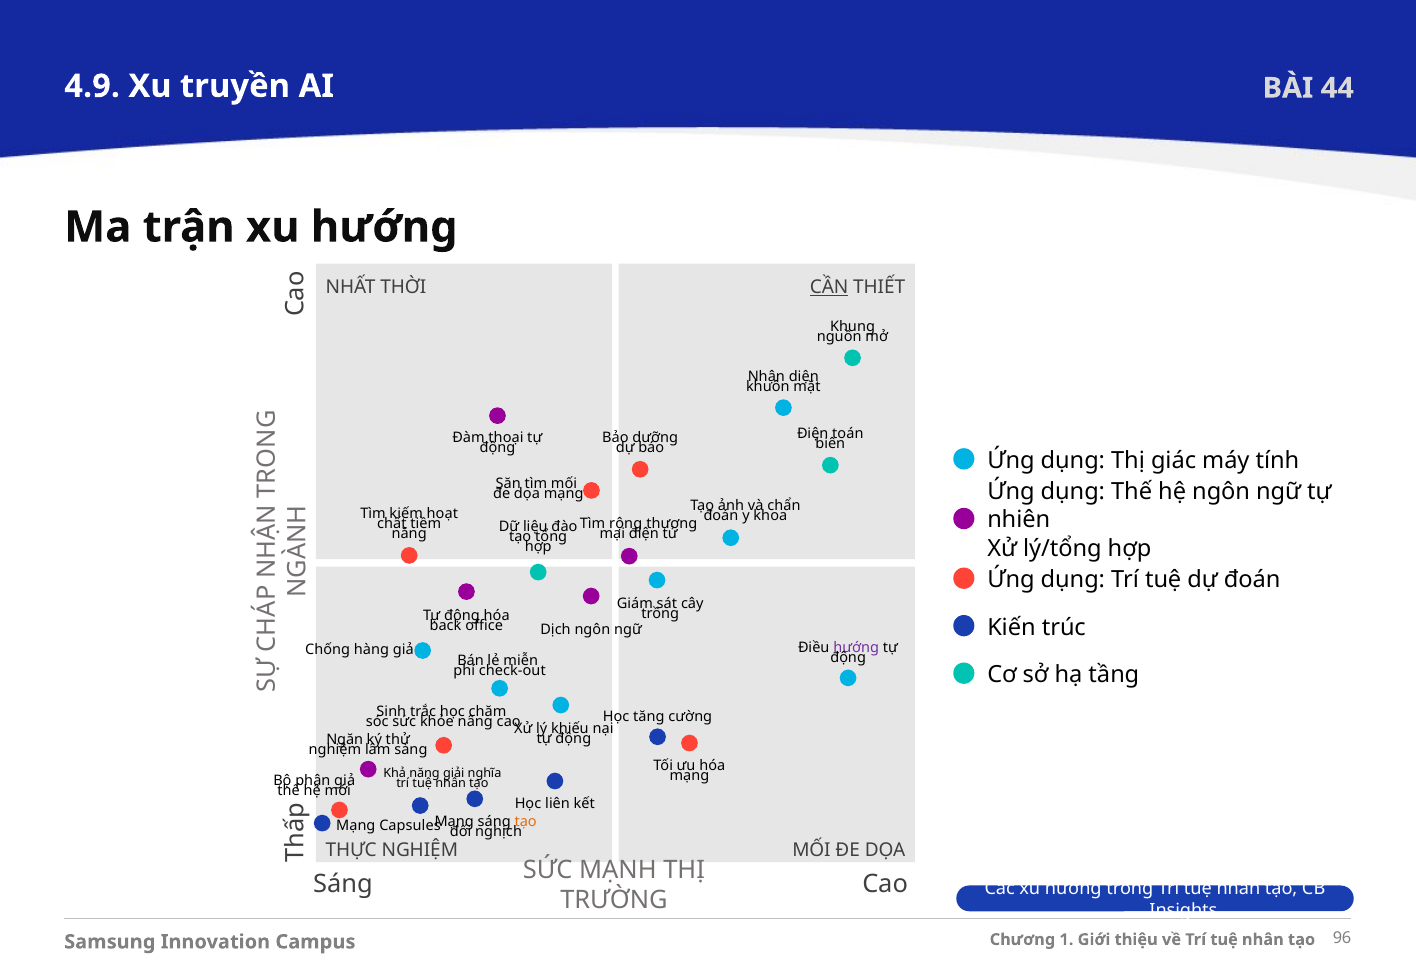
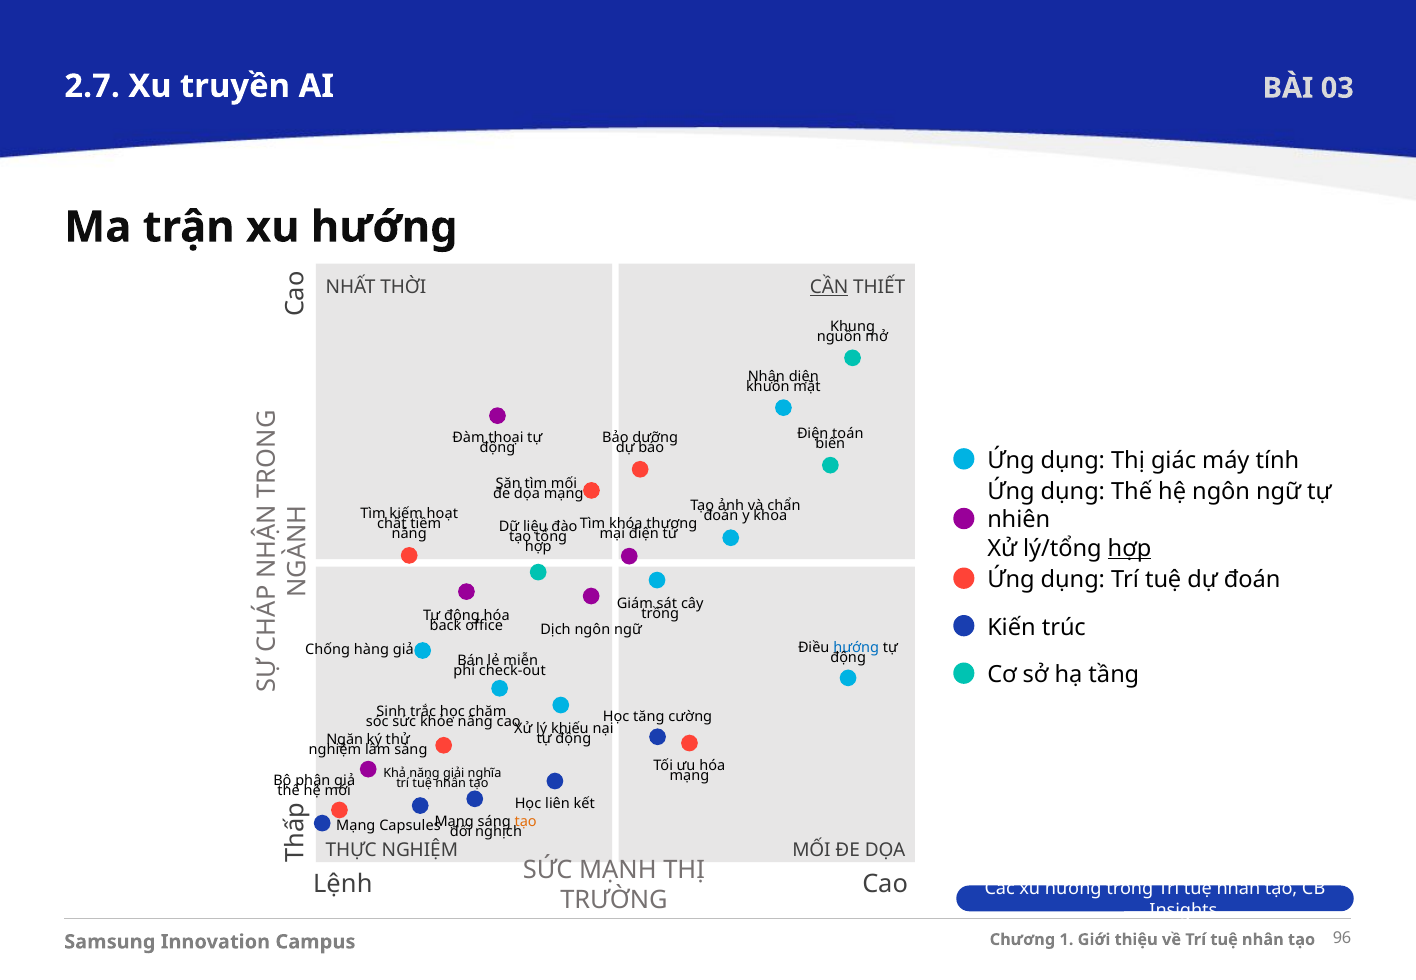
4.9: 4.9 -> 2.7 (92, 86)
44: 44 -> 03 (1337, 88)
rộng: rộng -> khóa (626, 524)
hợp underline: none -> present (1130, 549)
hướng colour: purple -> blue (856, 648)
Sáng: Sáng -> Lệnh (343, 885)
